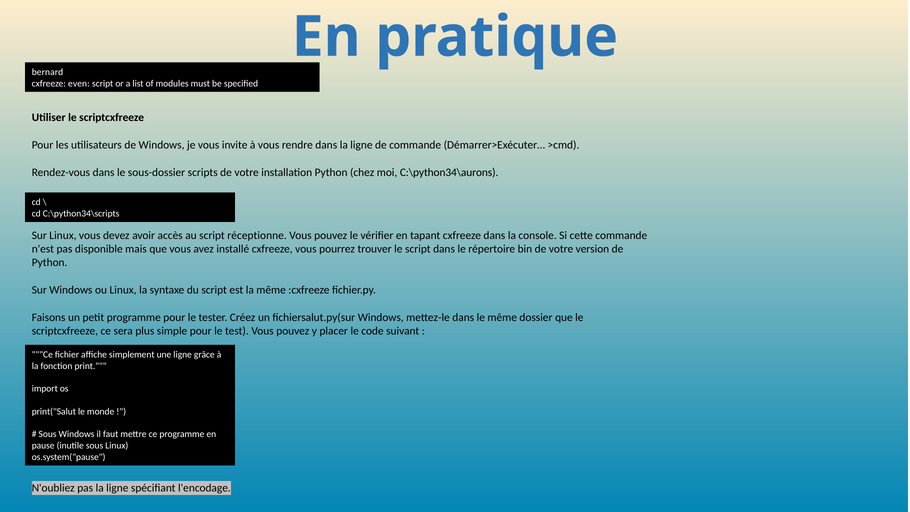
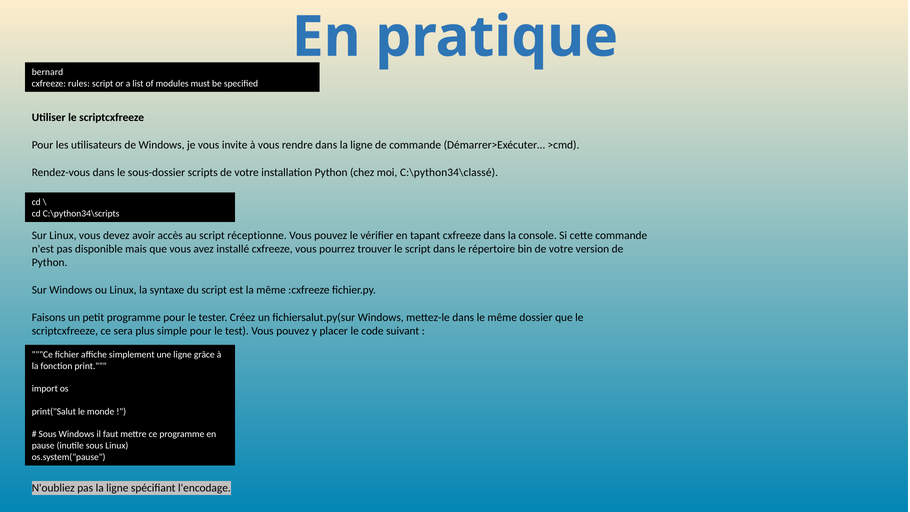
even: even -> rules (79, 83)
C:\python34\aurons: C:\python34\aurons -> C:\python34\classé (449, 172)
